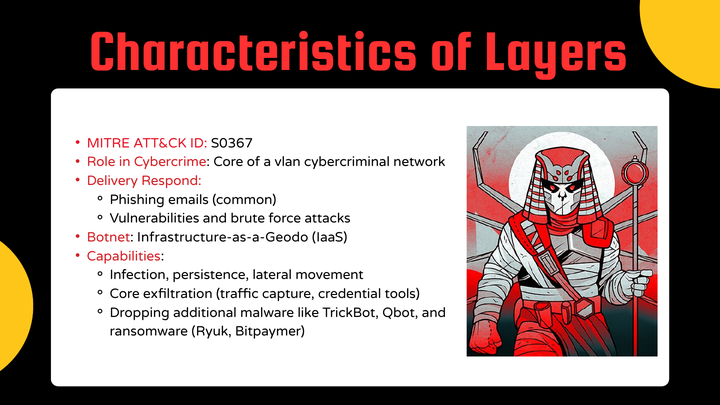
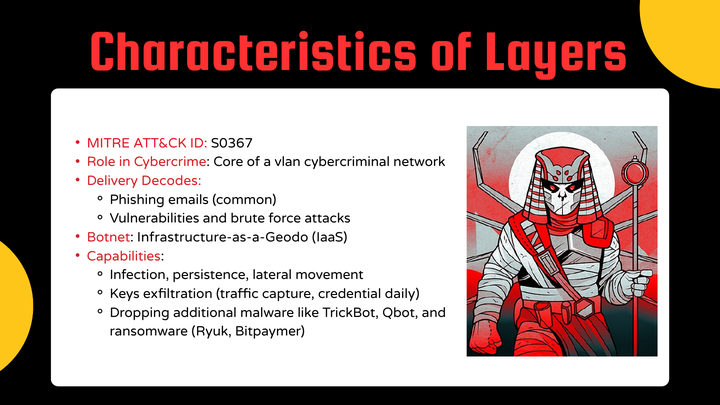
Respond: Respond -> Decodes (171, 181)
Core: Core -> Keys (125, 294)
tools: tools -> daily (402, 294)
